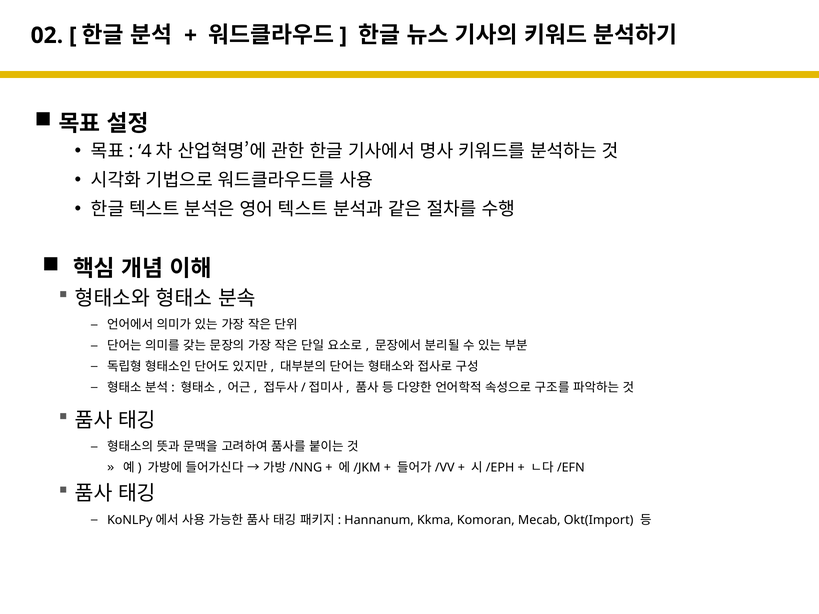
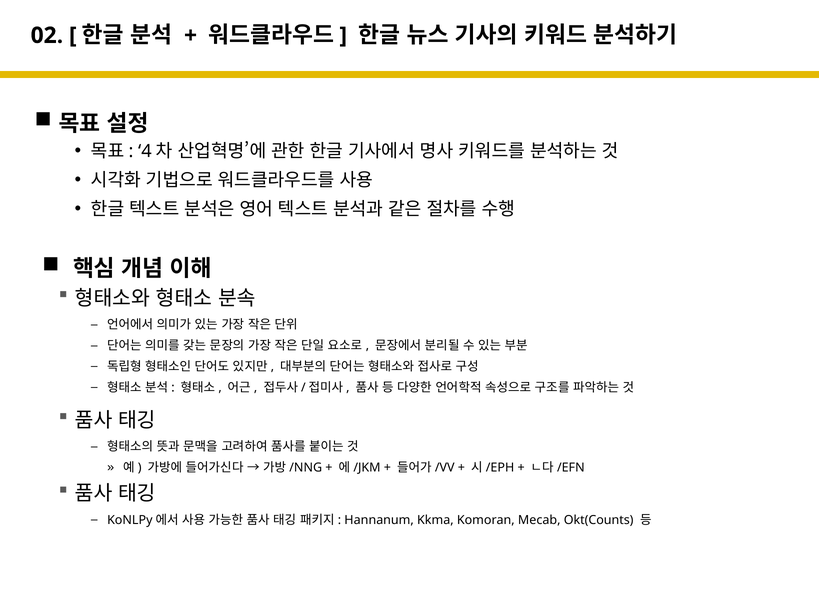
Okt(Import: Okt(Import -> Okt(Counts (599, 520)
